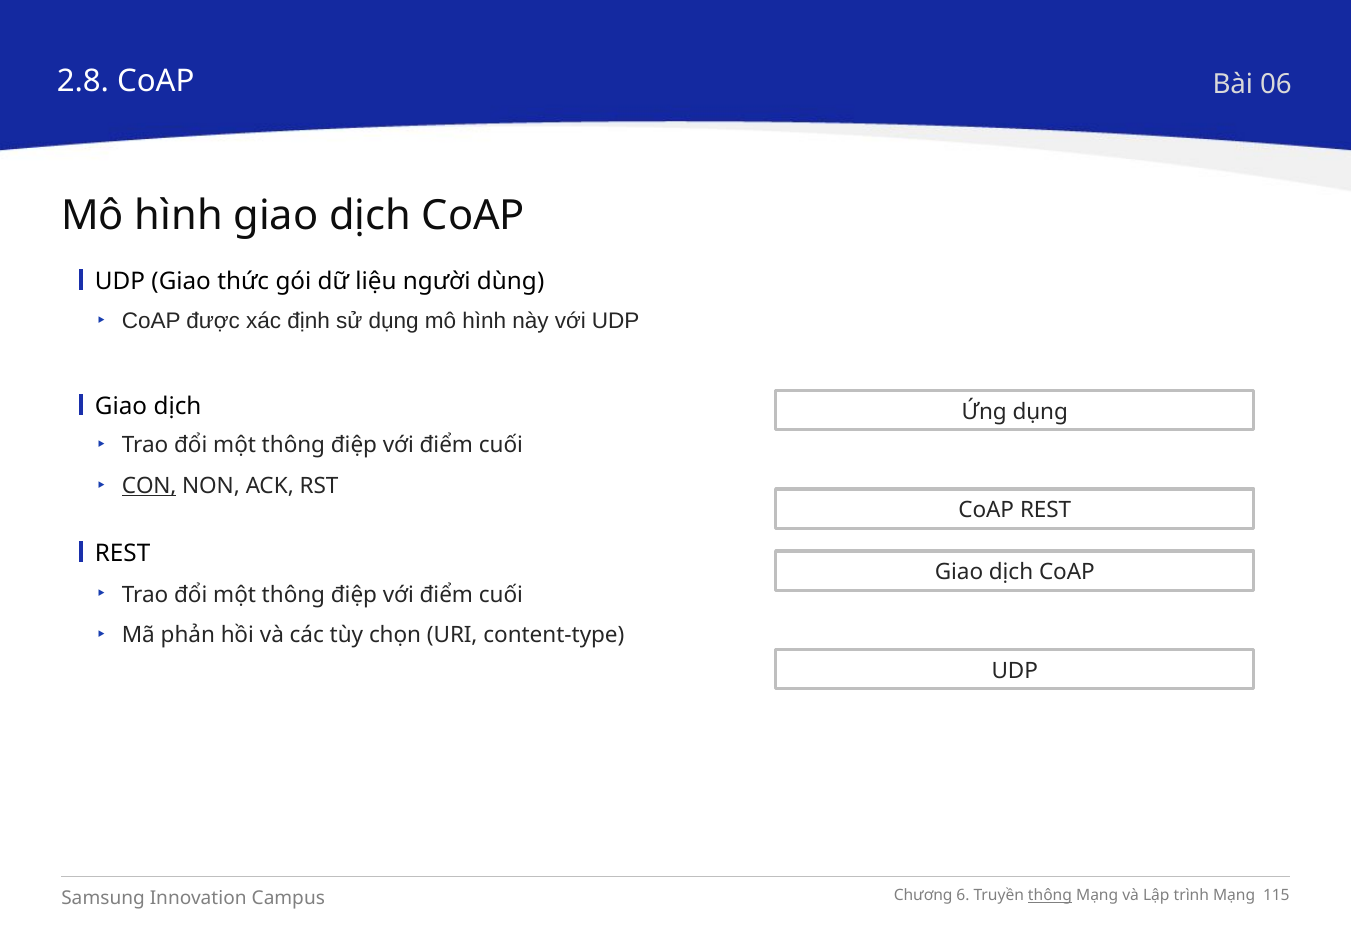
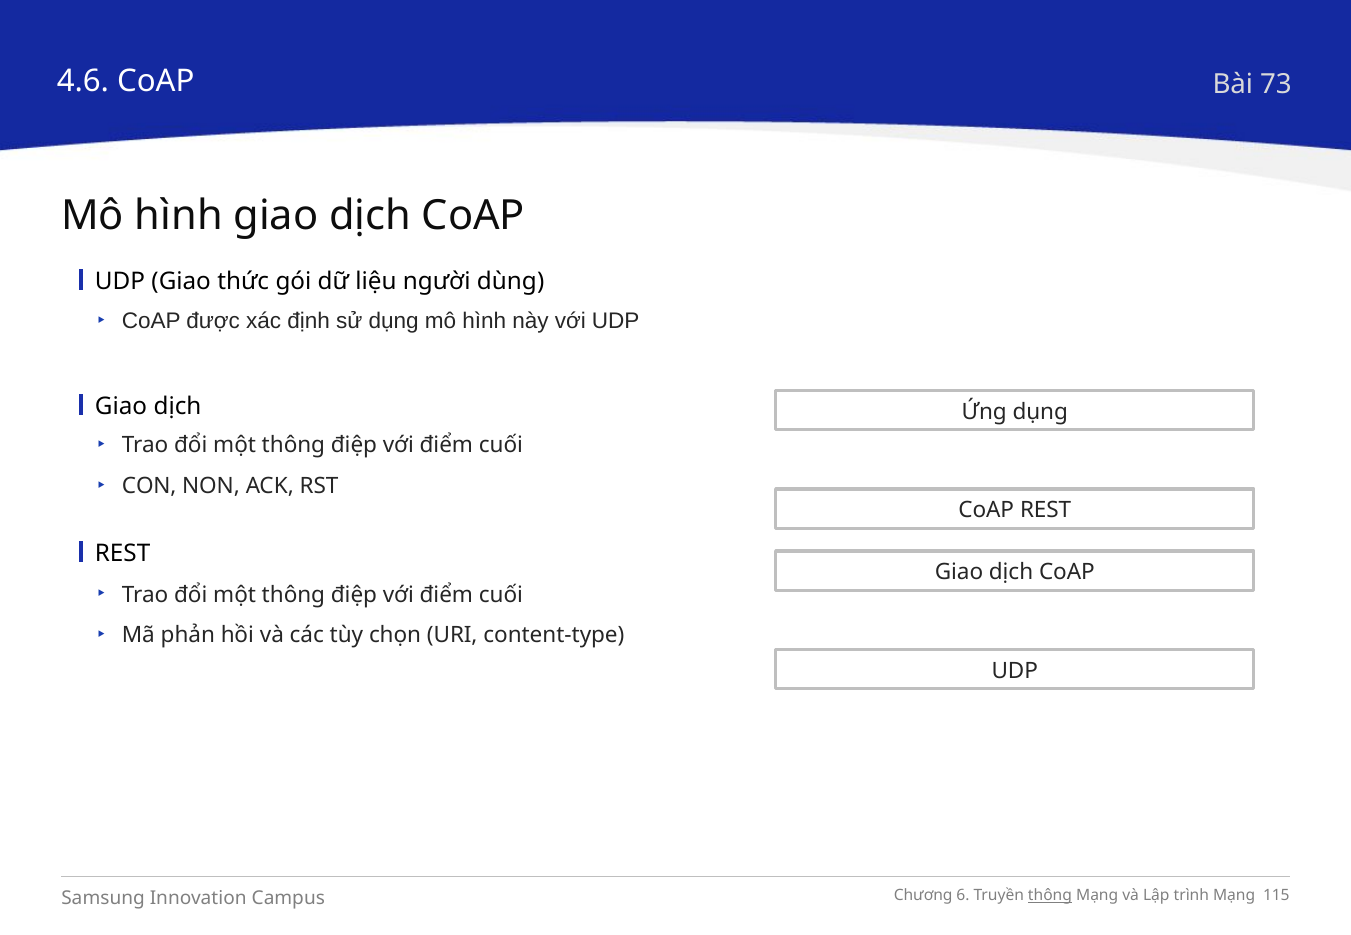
2.8: 2.8 -> 4.6 (83, 82)
06: 06 -> 73 (1276, 84)
CON underline: present -> none (149, 486)
